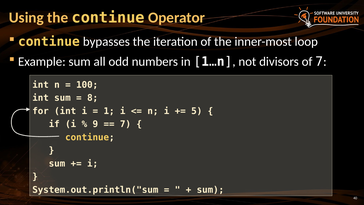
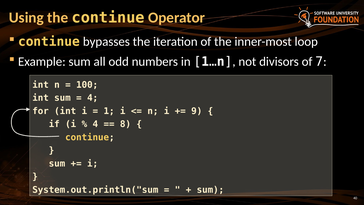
8: 8 -> 4 (93, 98)
5: 5 -> 9 (197, 111)
9: 9 -> 4 (95, 124)
7: 7 -> 8 (125, 124)
